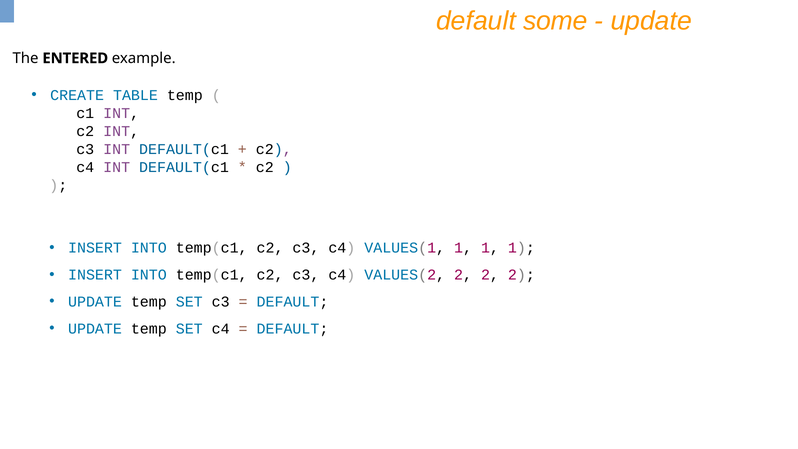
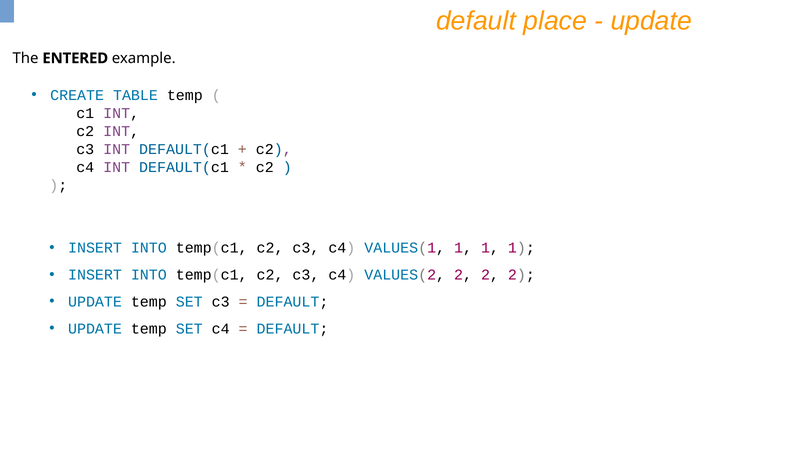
some: some -> place (555, 21)
